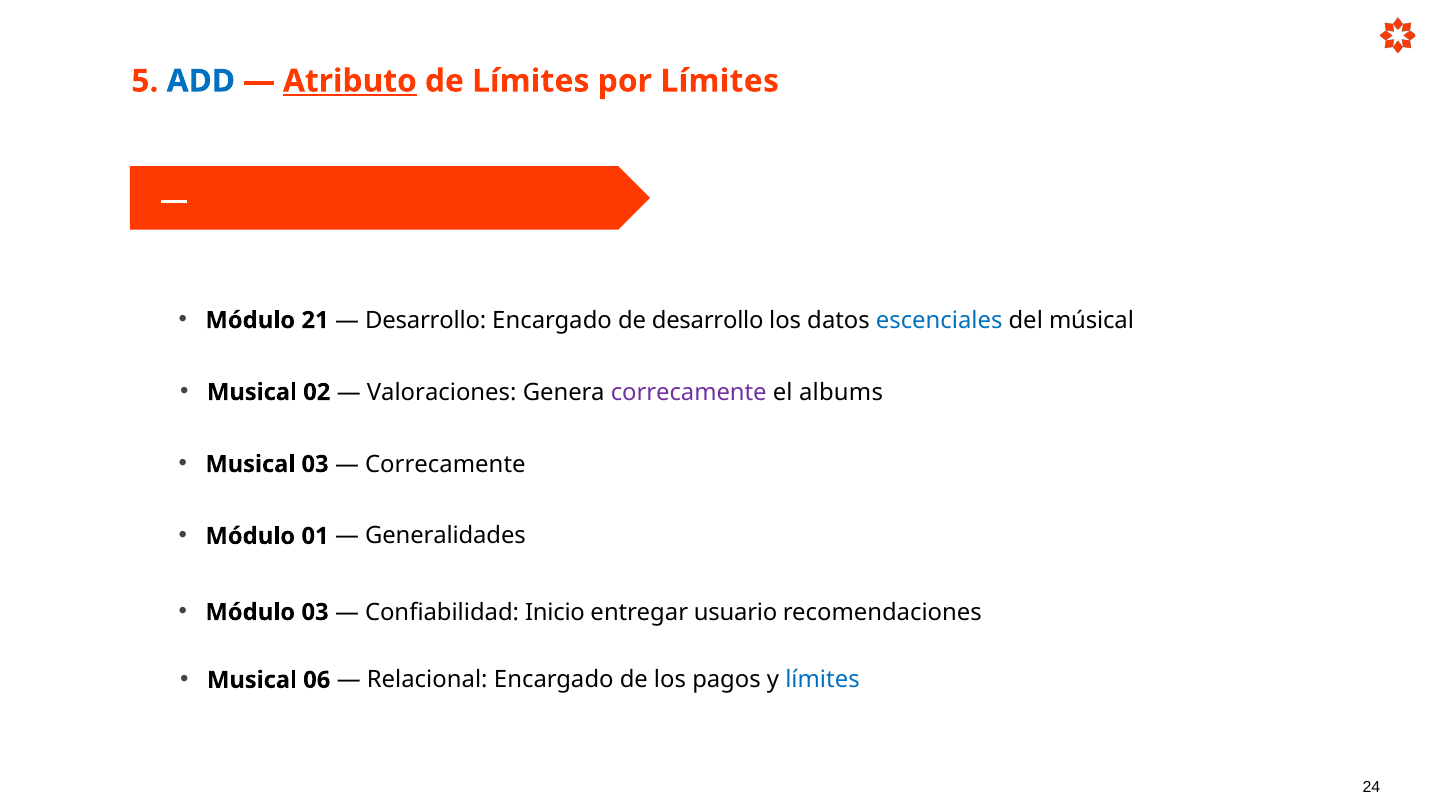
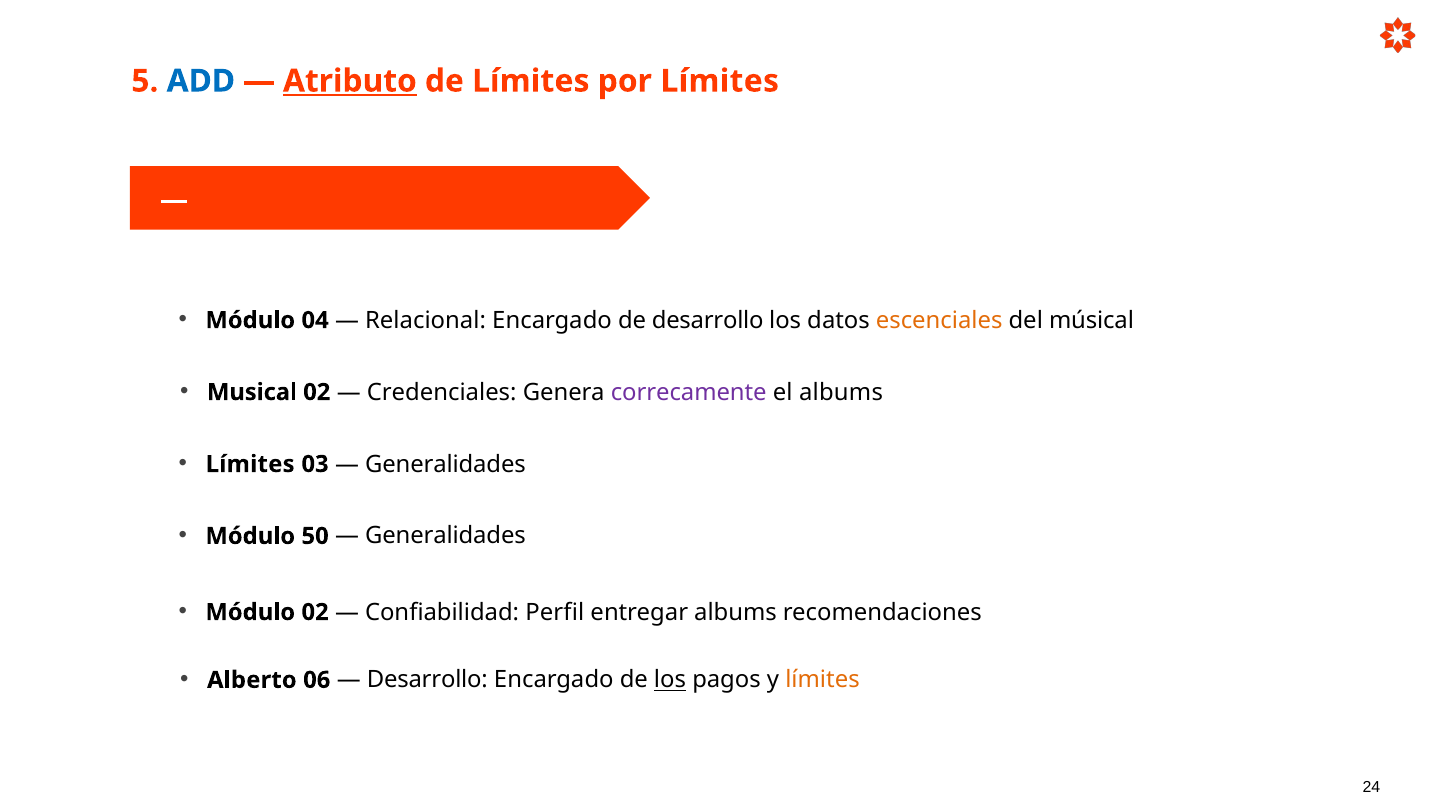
21: 21 -> 04 (315, 320)
Desarrollo: Desarrollo -> Relacional (426, 320)
escenciales colour: blue -> orange (939, 320)
Valoraciones: Valoraciones -> Credenciales (442, 392)
Musical: Musical -> Límites (250, 464)
Correcamente: Correcamente -> Generalidades (445, 464)
01: 01 -> 50 (315, 536)
Módulo 03: 03 -> 02 (315, 612)
Inicio: Inicio -> Perfil (555, 612)
entregar usuario: usuario -> albums (735, 612)
Musical: Musical -> Alberto (252, 680)
Relacional: Relacional -> Desarrollo (427, 680)
los underline: none -> present (670, 680)
límites colour: blue -> orange (823, 680)
